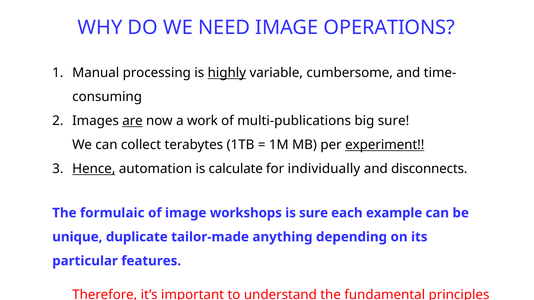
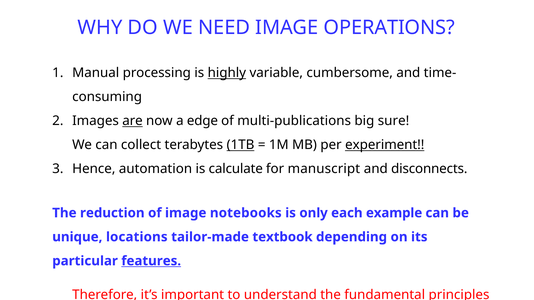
work: work -> edge (202, 121)
1TB underline: none -> present (240, 145)
Hence underline: present -> none (94, 169)
individually: individually -> manuscript (324, 169)
The formulaic: formulaic -> reduction (112, 213)
workshops: workshops -> notebooks (246, 213)
is sure: sure -> only (314, 213)
duplicate: duplicate -> locations (137, 237)
anything: anything -> textbook (283, 237)
features underline: none -> present (151, 261)
